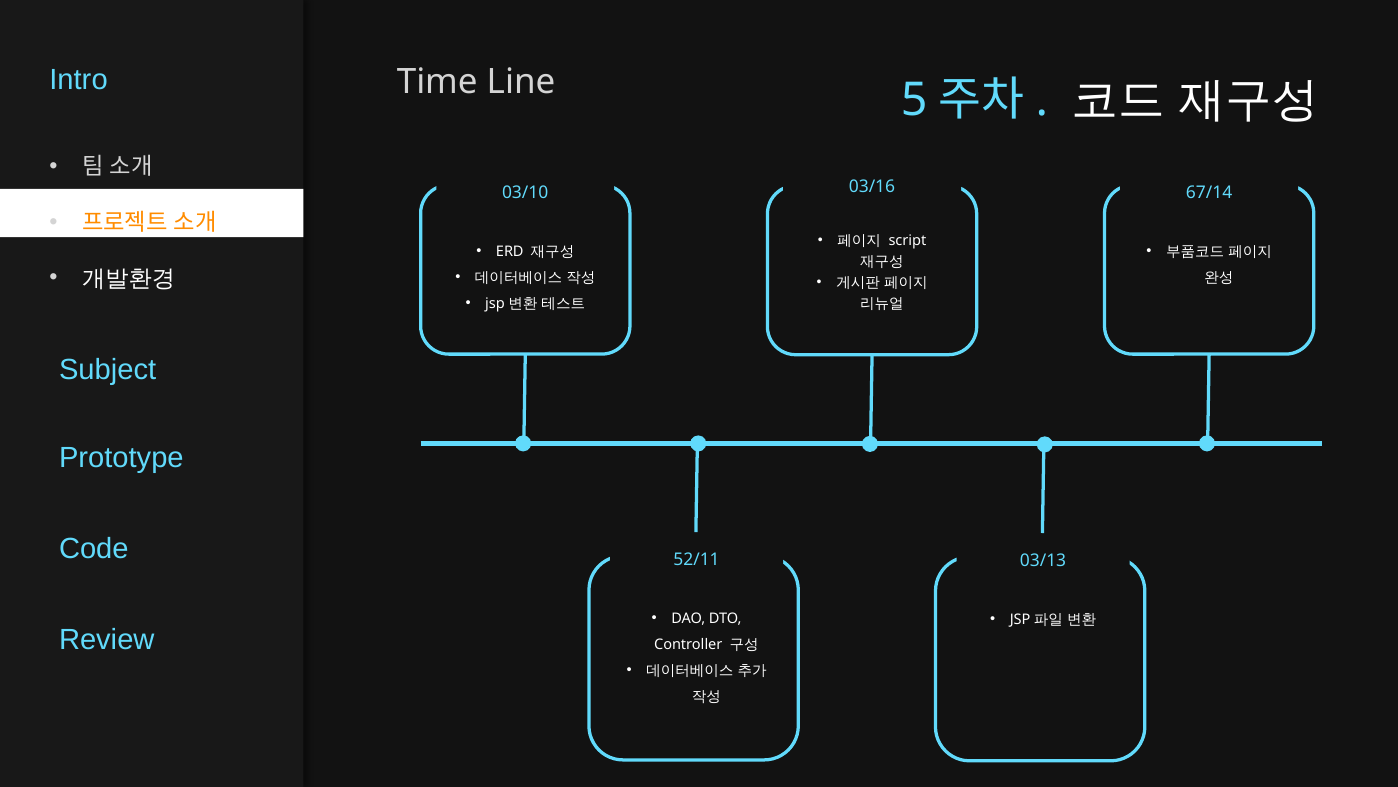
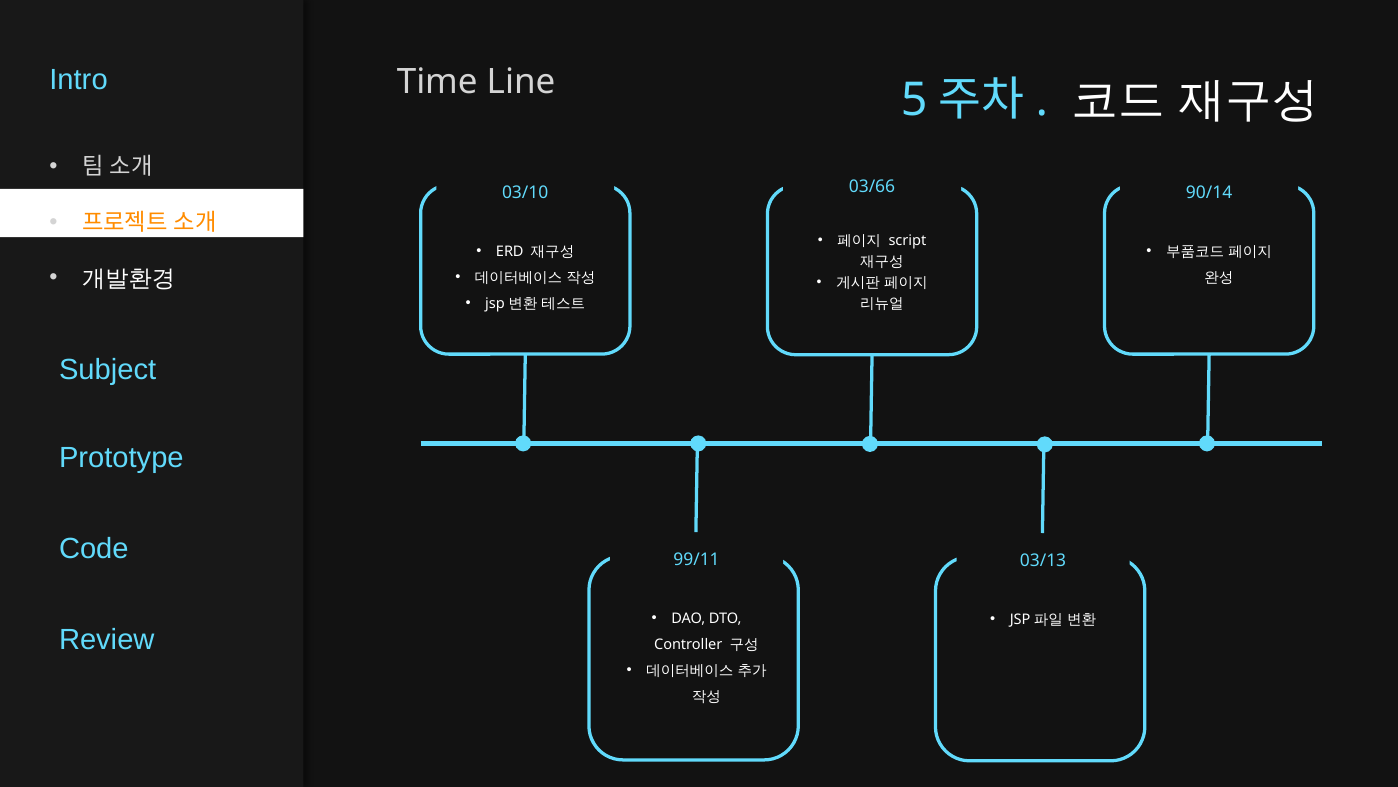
03/16: 03/16 -> 03/66 (872, 187)
67/14: 67/14 -> 90/14 (1209, 192)
52/11: 52/11 -> 99/11 (697, 559)
